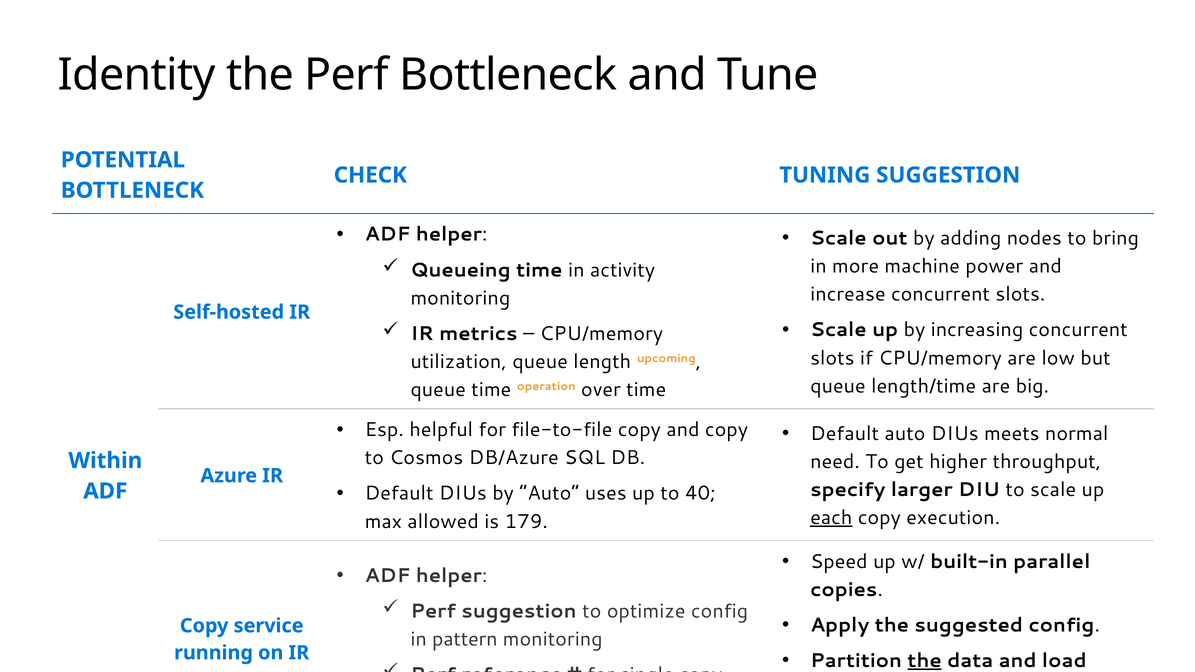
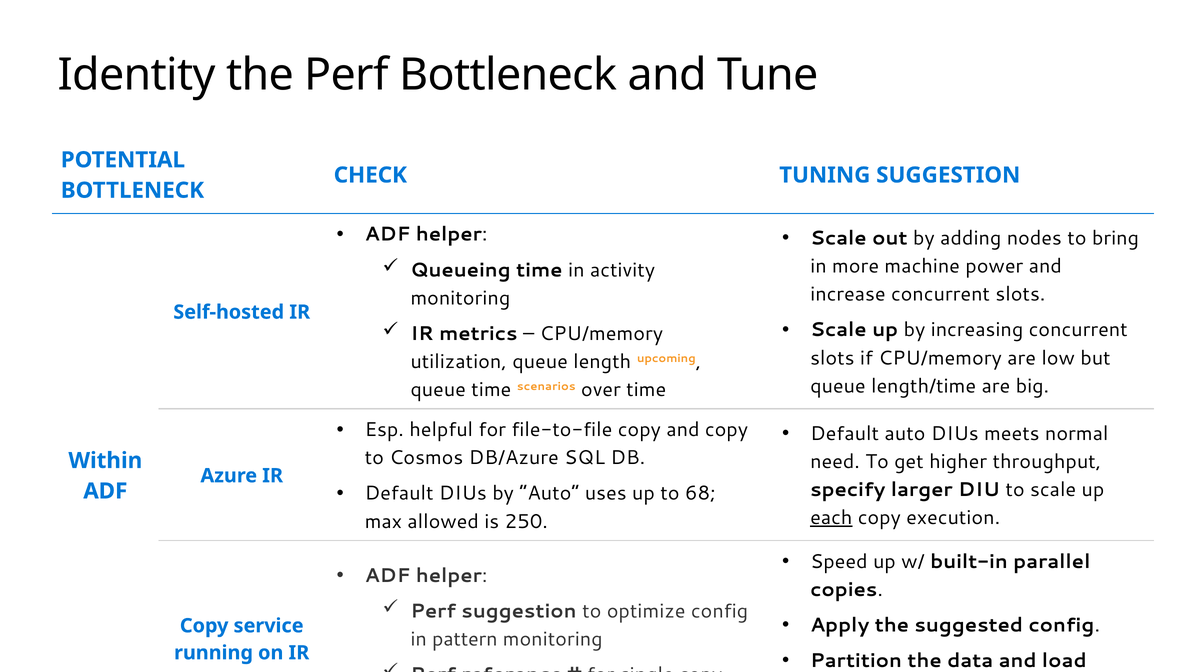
operation: operation -> scenarios (546, 387)
40: 40 -> 68 (700, 494)
179: 179 -> 250 (526, 522)
the underline: present -> none (925, 661)
